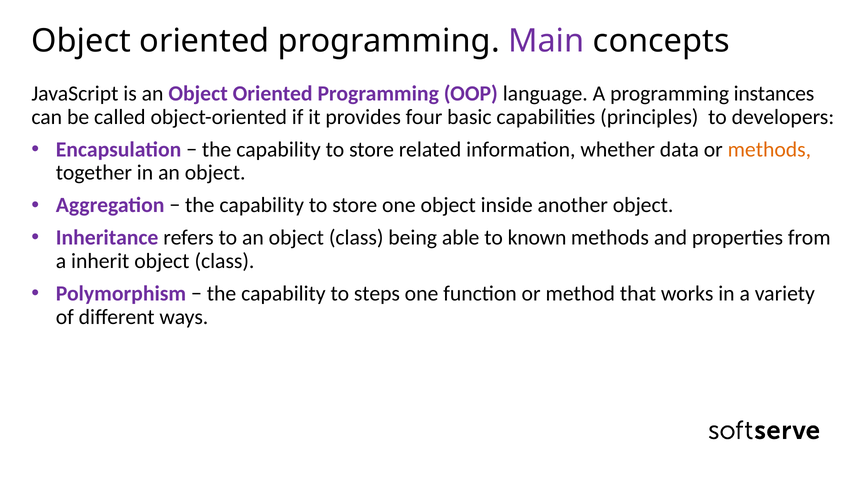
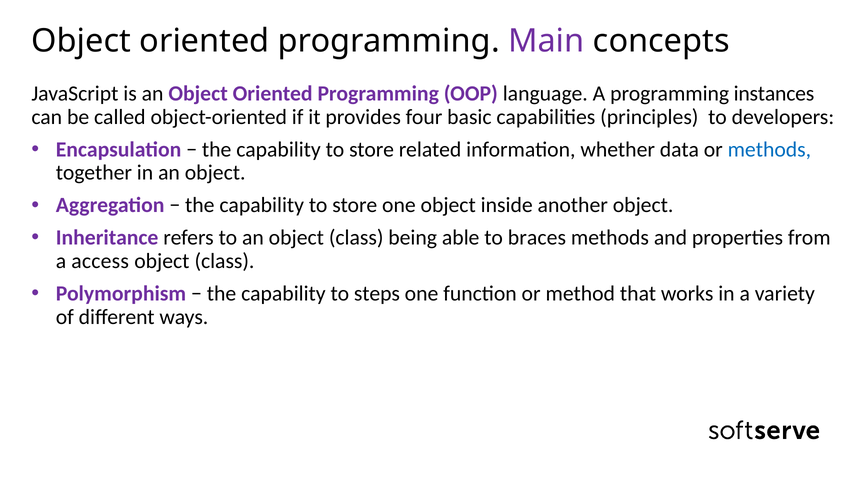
methods colour: orange -> blue (769, 149)
known: known -> braces (537, 238)
inherit: inherit -> access (100, 261)
